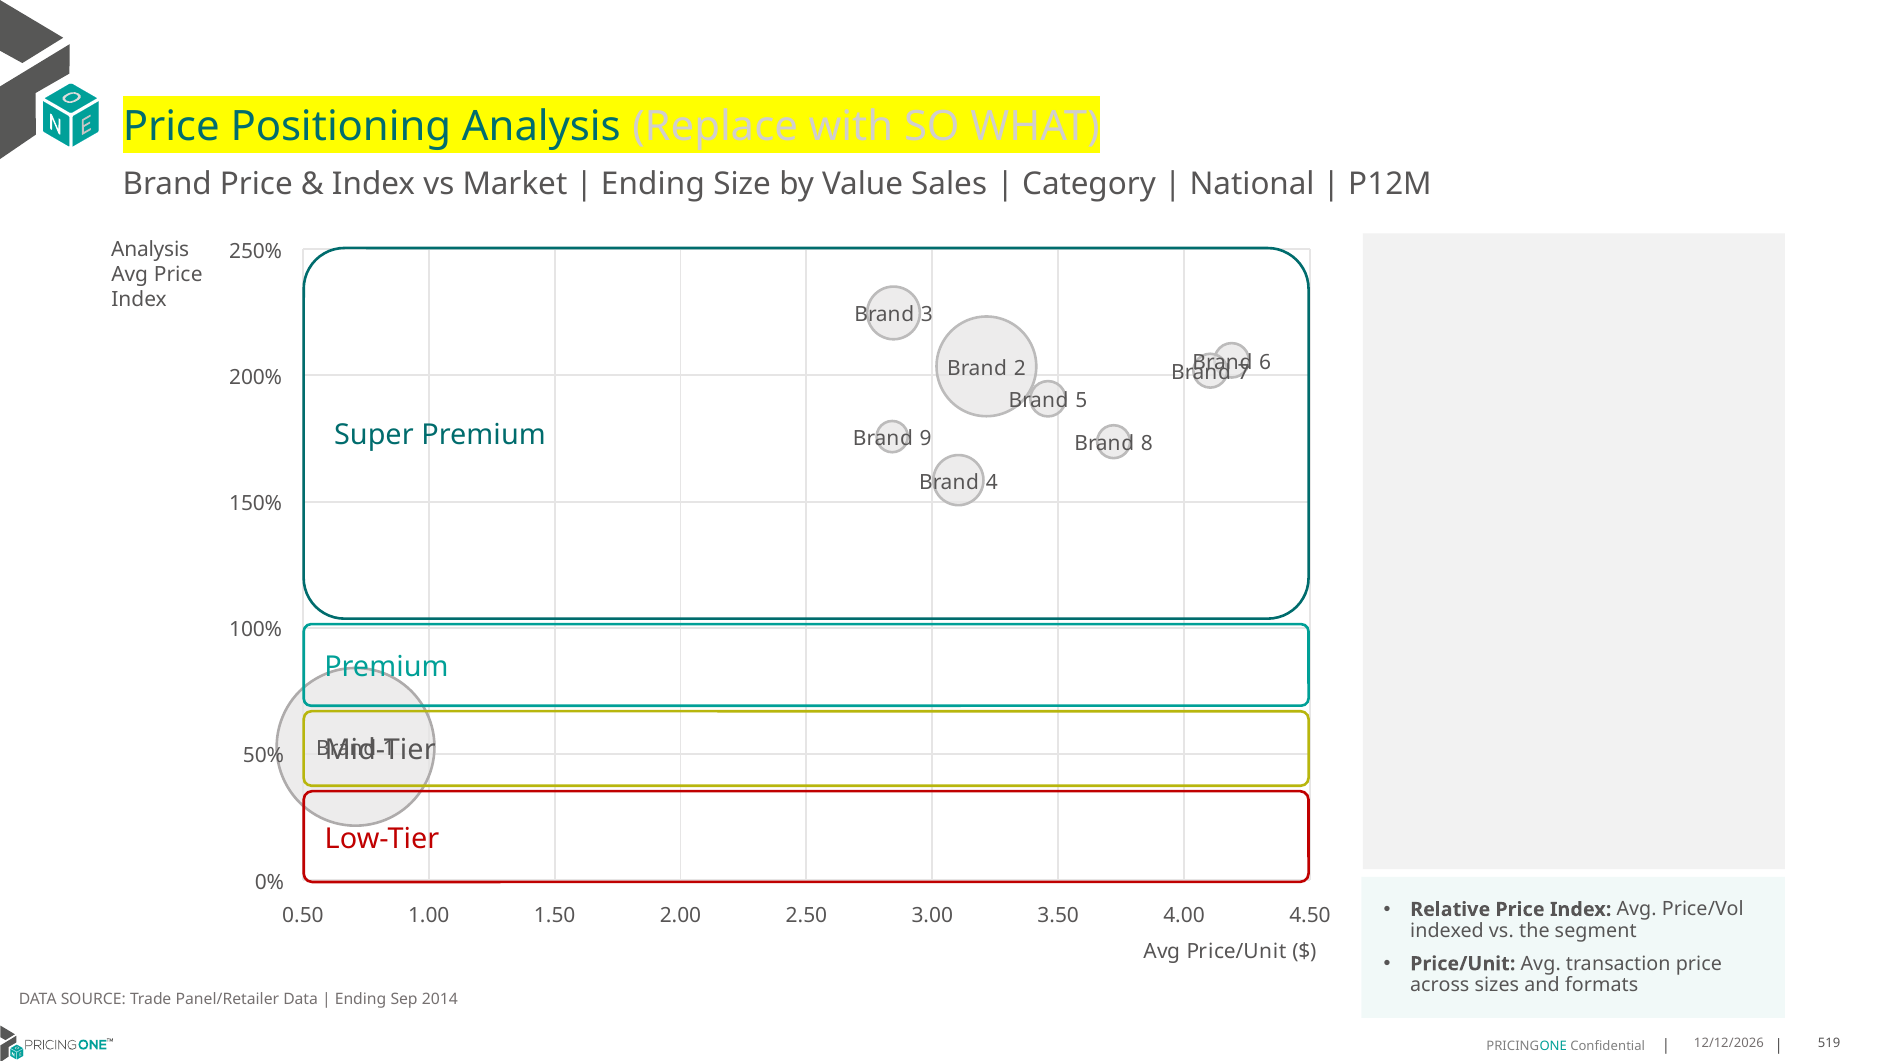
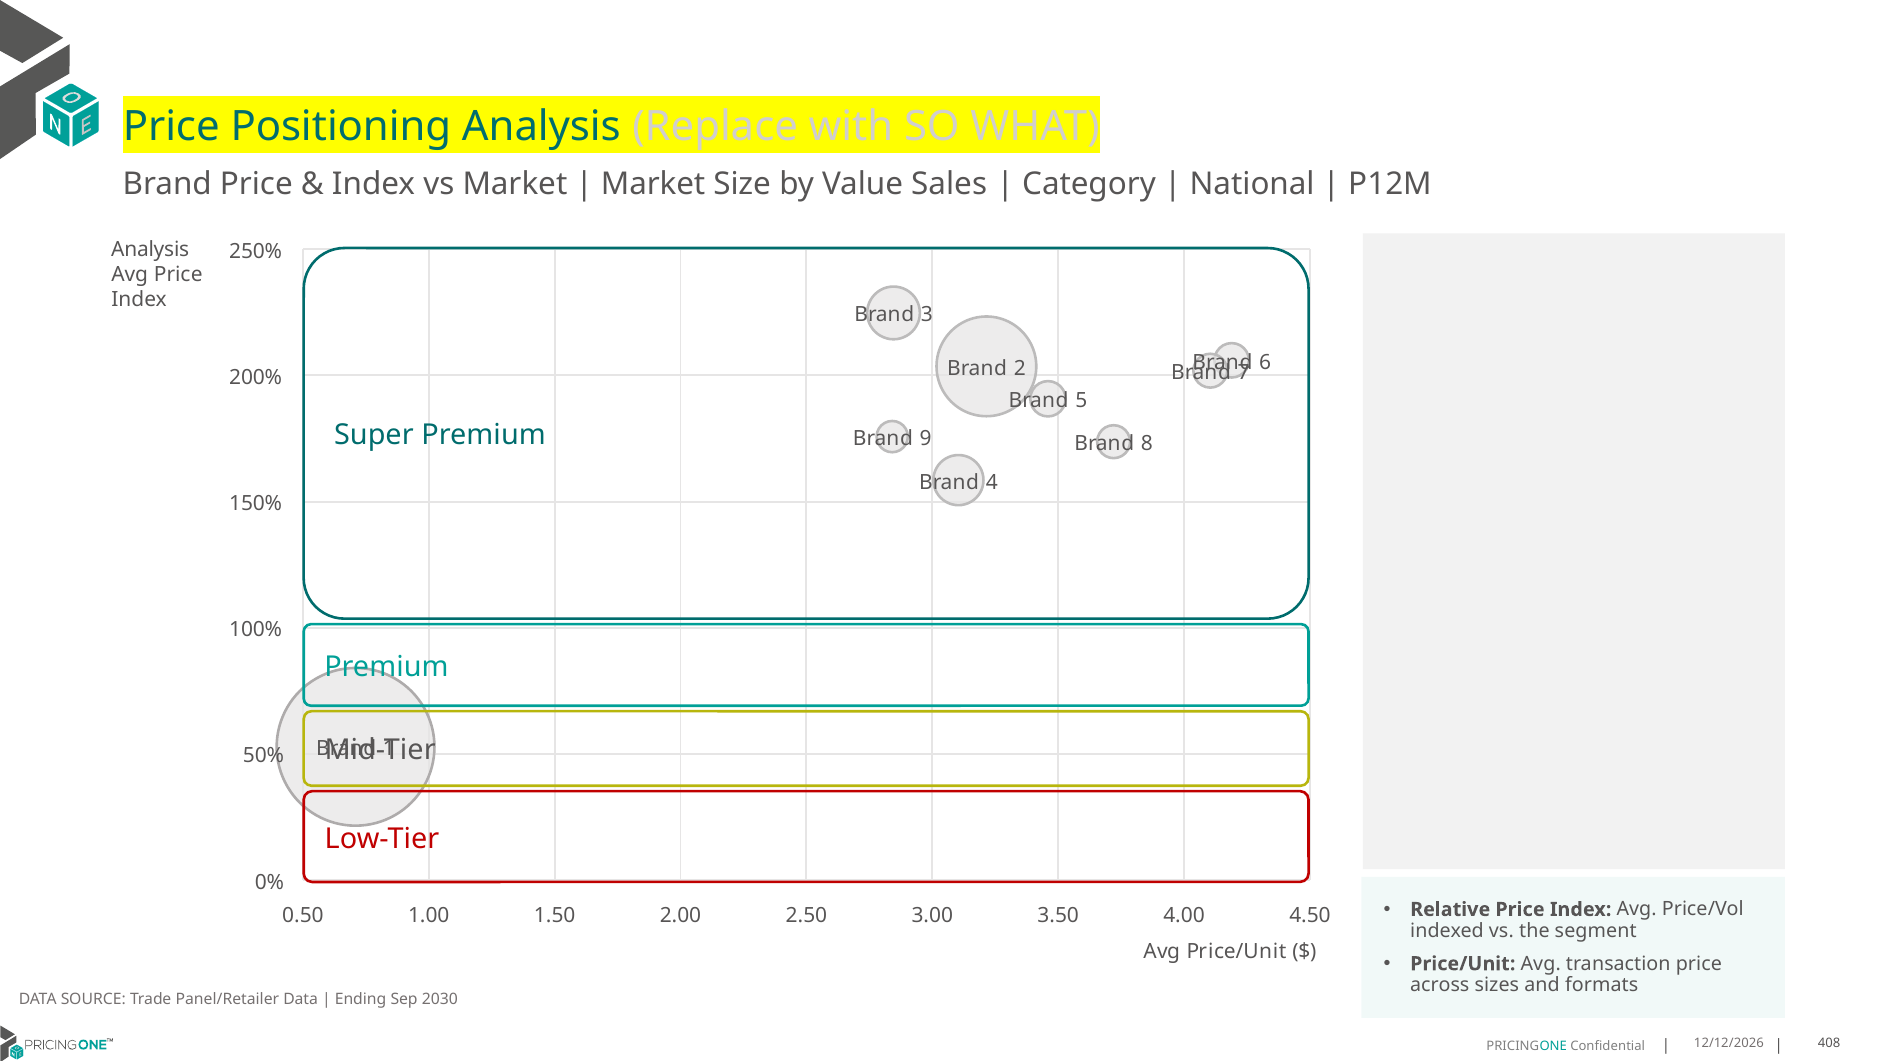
Ending: Ending -> Market (653, 184)
2014: 2014 -> 2030 (440, 1000)
519: 519 -> 408 (1829, 1044)
